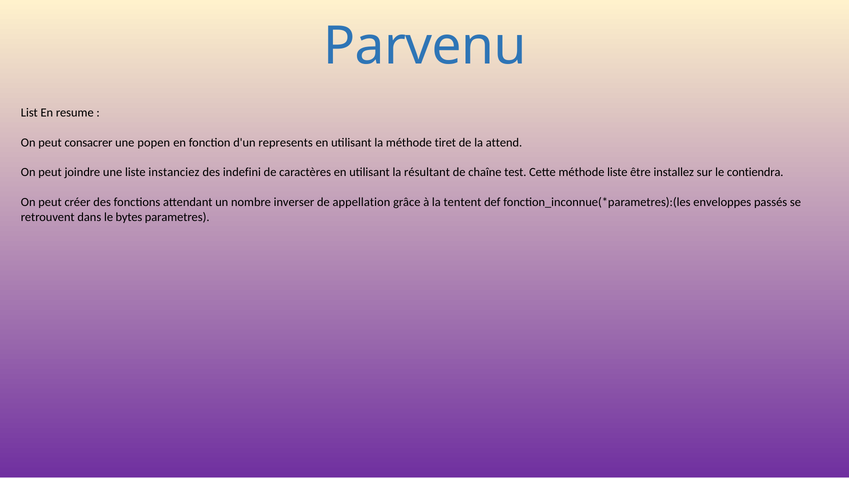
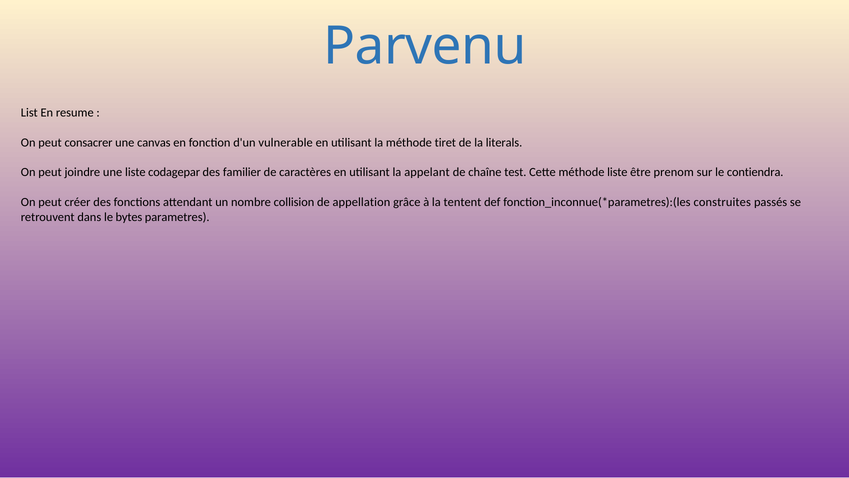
popen: popen -> canvas (154, 142)
represents: represents -> vulnerable (286, 142)
attend: attend -> literals (504, 142)
instanciez: instanciez -> codagepar (174, 172)
indefini: indefini -> familier (242, 172)
résultant: résultant -> appelant (427, 172)
installez: installez -> prenom (674, 172)
inverser: inverser -> collision (294, 202)
enveloppes: enveloppes -> construites (722, 202)
